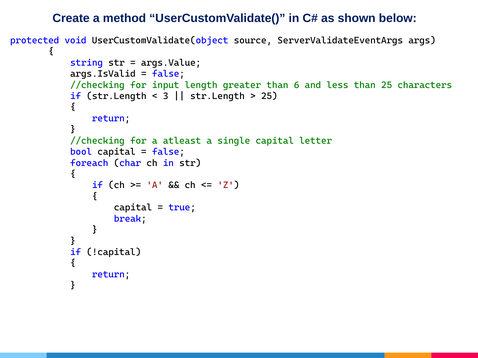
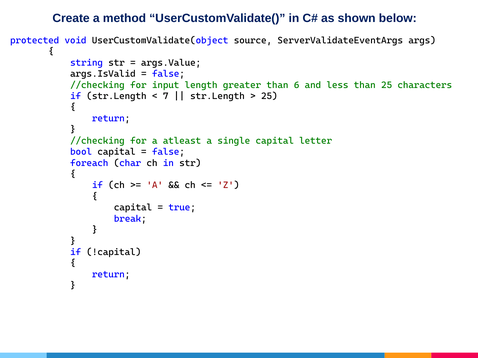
3: 3 -> 7 (166, 96)
